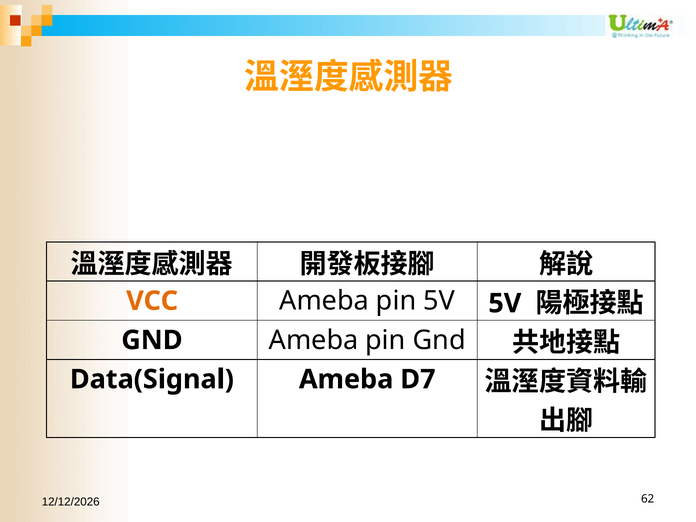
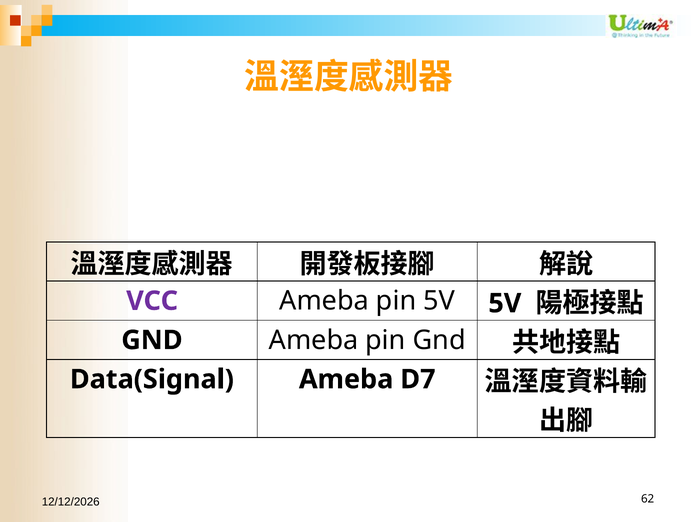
VCC colour: orange -> purple (152, 301)
